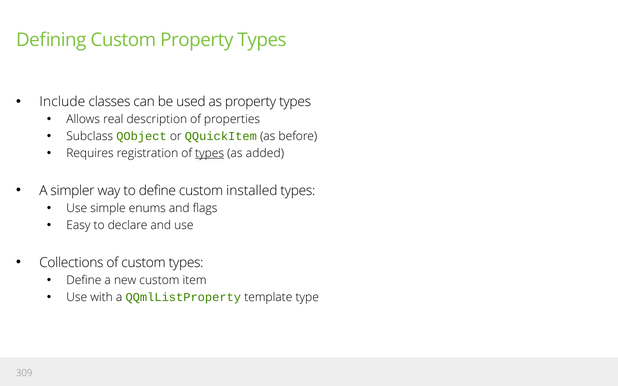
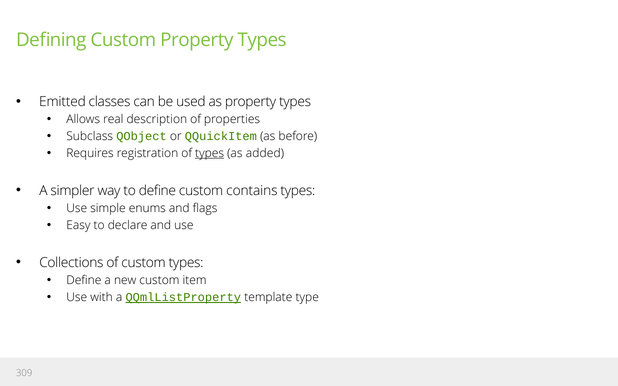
Include: Include -> Emitted (62, 102)
installed: installed -> contains (252, 191)
QQmlListProperty underline: none -> present (183, 298)
